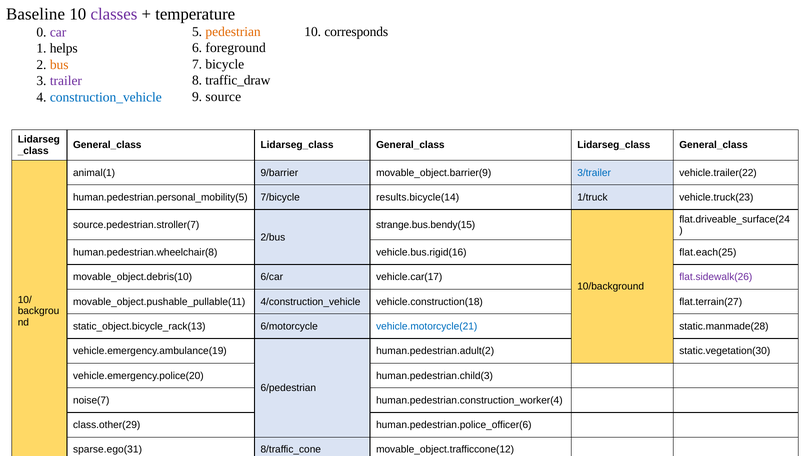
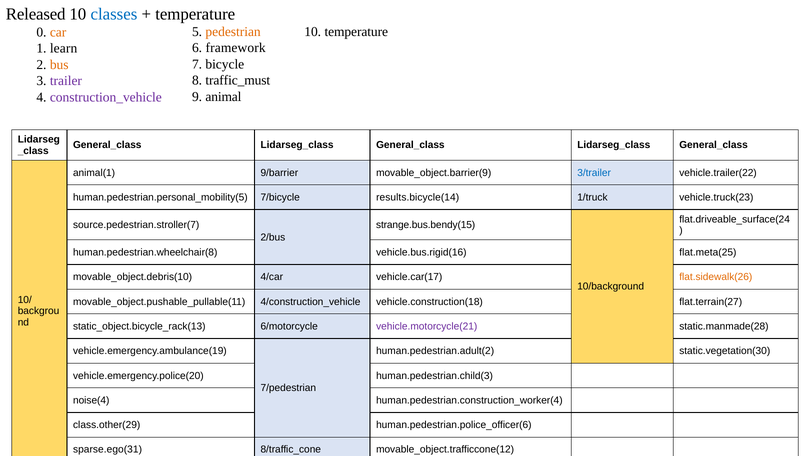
Baseline: Baseline -> Released (36, 14)
classes colour: purple -> blue (114, 14)
10 corresponds: corresponds -> temperature (356, 32)
car colour: purple -> orange (58, 32)
foreground: foreground -> framework (236, 48)
helps: helps -> learn (64, 48)
traffic_draw: traffic_draw -> traffic_must (238, 80)
source: source -> animal (223, 97)
construction_vehicle colour: blue -> purple (106, 97)
flat.each(25: flat.each(25 -> flat.meta(25 (708, 252)
6/car: 6/car -> 4/car (272, 277)
flat.sidewalk(26 colour: purple -> orange (716, 277)
vehicle.motorcycle(21 colour: blue -> purple (427, 326)
6/pedestrian: 6/pedestrian -> 7/pedestrian (288, 388)
noise(7: noise(7 -> noise(4 (91, 400)
